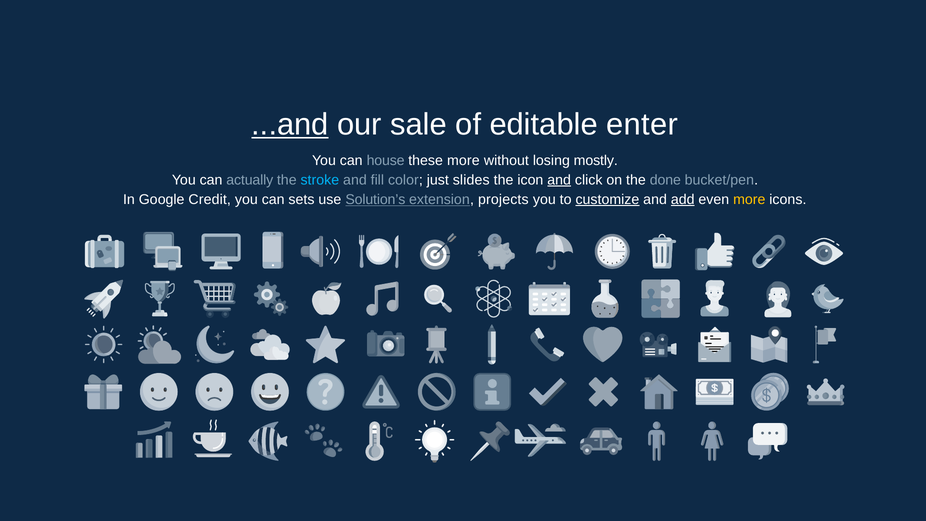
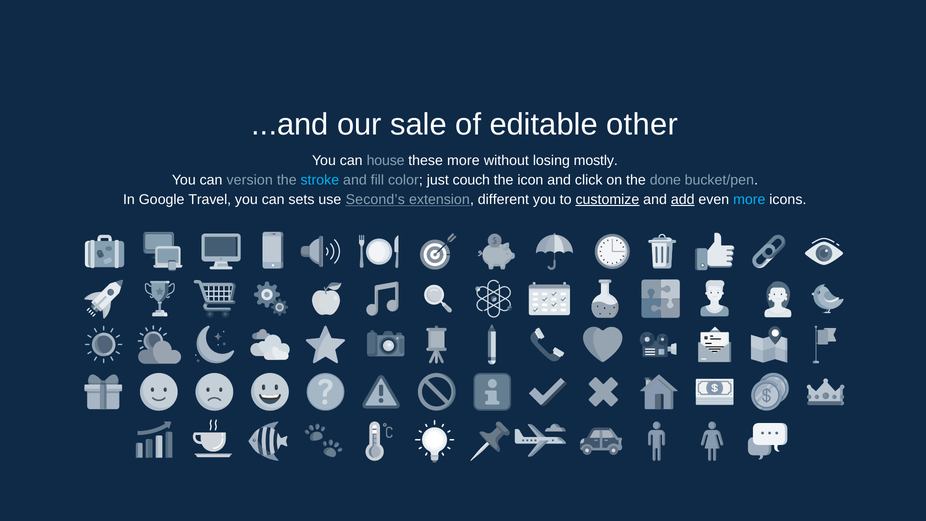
...and underline: present -> none (290, 124)
enter: enter -> other (642, 124)
actually: actually -> version (250, 180)
slides: slides -> couch (471, 180)
and underline: present -> none (559, 180)
Credit: Credit -> Travel (210, 199)
Solution’s: Solution’s -> Second’s (375, 199)
projects: projects -> different (503, 199)
more colour: yellow -> light blue (749, 199)
